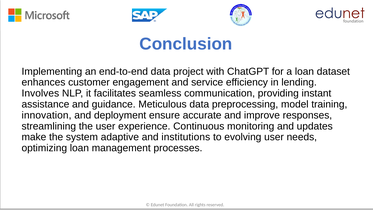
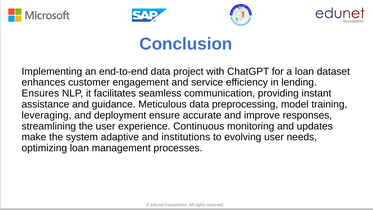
Involves: Involves -> Ensures (40, 93)
innovation: innovation -> leveraging (47, 115)
